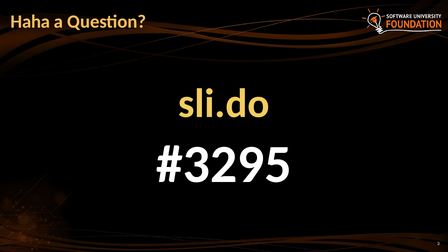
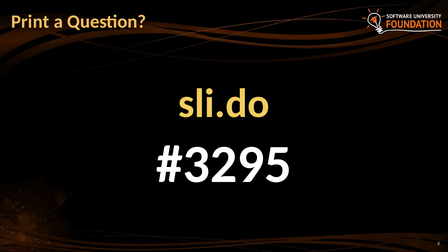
Haha: Haha -> Print (30, 22)
